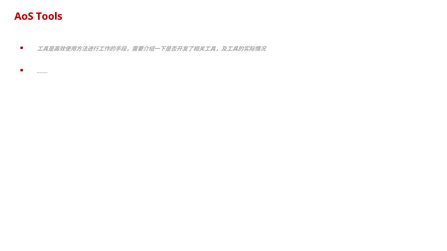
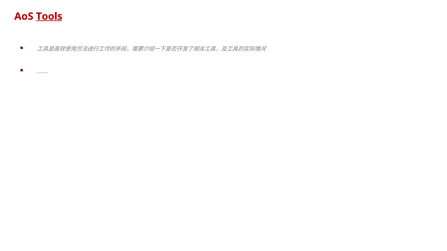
Tools underline: none -> present (49, 16)
